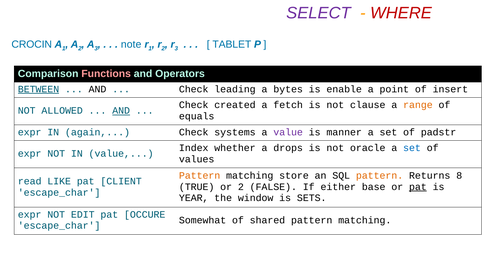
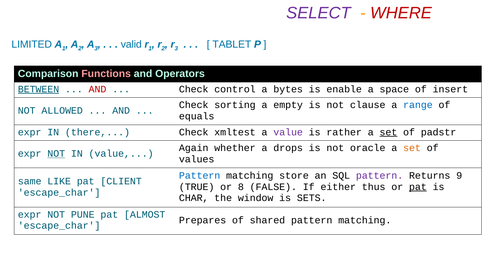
CROCIN: CROCIN -> LIMITED (32, 44)
note: note -> valid (131, 44)
AND colour: black -> red (98, 89)
leading: leading -> control (235, 89)
point: point -> space (394, 89)
created: created -> sorting (235, 105)
fetch: fetch -> empty (288, 105)
range colour: orange -> blue (418, 105)
AND underline: present -> none (121, 111)
again: again -> there (98, 132)
systems: systems -> xmltest (235, 132)
manner: manner -> rather (344, 132)
set underline: none -> present (388, 132)
Index: Index -> Again (194, 148)
set colour: blue -> orange (412, 148)
NOT underline: none -> present (56, 154)
Pattern colour: orange -> blue (200, 176)
pattern colour: orange -> purple (380, 176)
8: 8 -> 9 (459, 176)
read: read -> same (30, 181)
or 2: 2 -> 8 (241, 187)
base: base -> thus (374, 187)
YEAR: YEAR -> CHAR (194, 198)
EDIT: EDIT -> PUNE (83, 215)
OCCURE: OCCURE -> ALMOST (145, 215)
Somewhat: Somewhat -> Prepares (203, 220)
